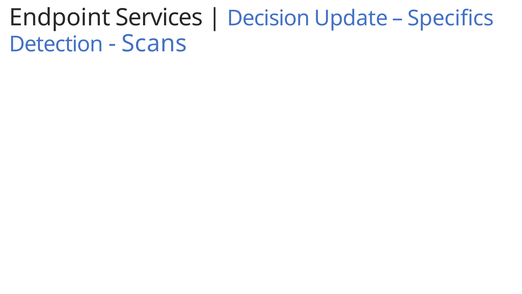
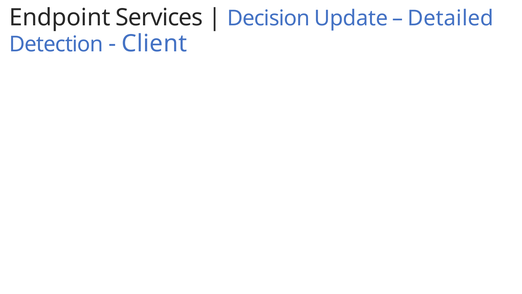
Specifics: Specifics -> Detailed (451, 18)
Scans: Scans -> Client (154, 44)
